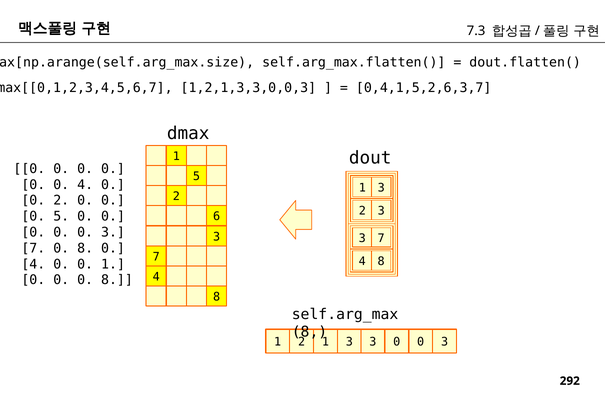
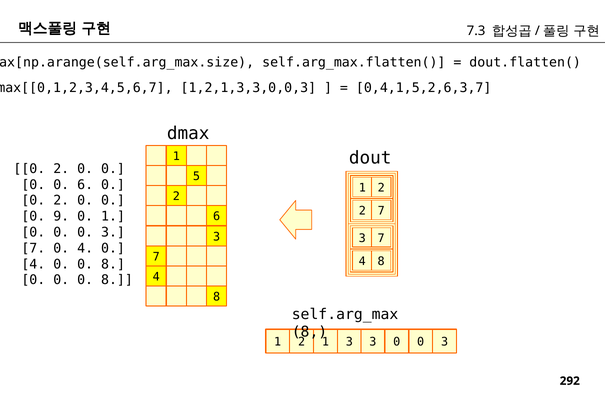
0: 0 -> 2 (61, 169)
0 0 4: 4 -> 6 (85, 185)
3: 3 -> 2 (381, 188)
2 3: 3 -> 7 (381, 211)
0 5: 5 -> 9 (61, 217)
0: 0 -> 1 (113, 217)
7 0 8: 8 -> 4 (85, 248)
4 0 0 1: 1 -> 8 (113, 264)
